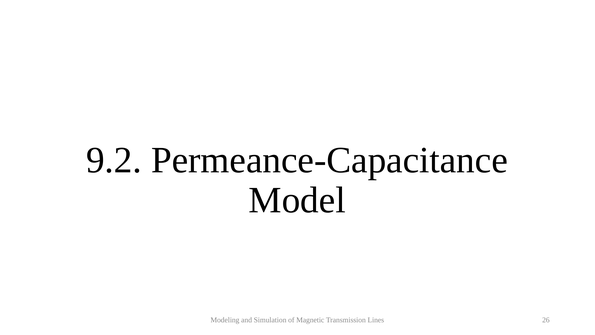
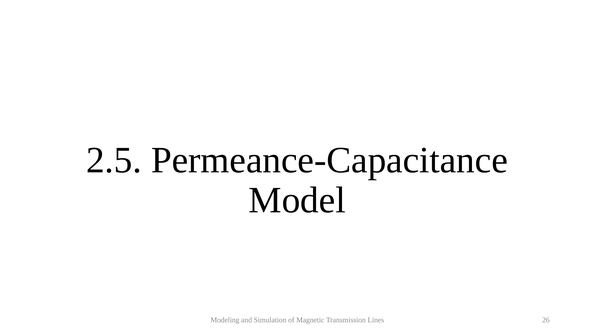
9.2: 9.2 -> 2.5 (114, 160)
